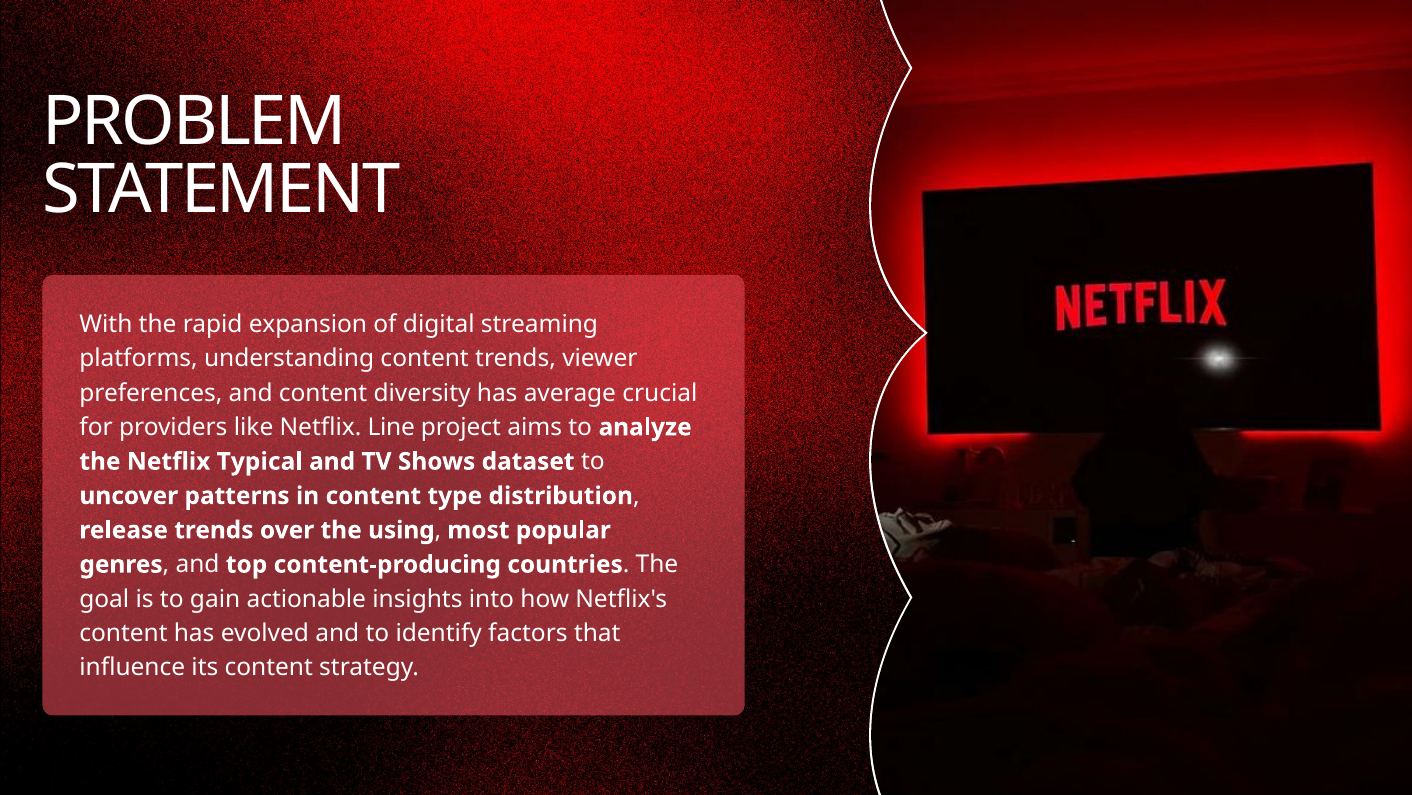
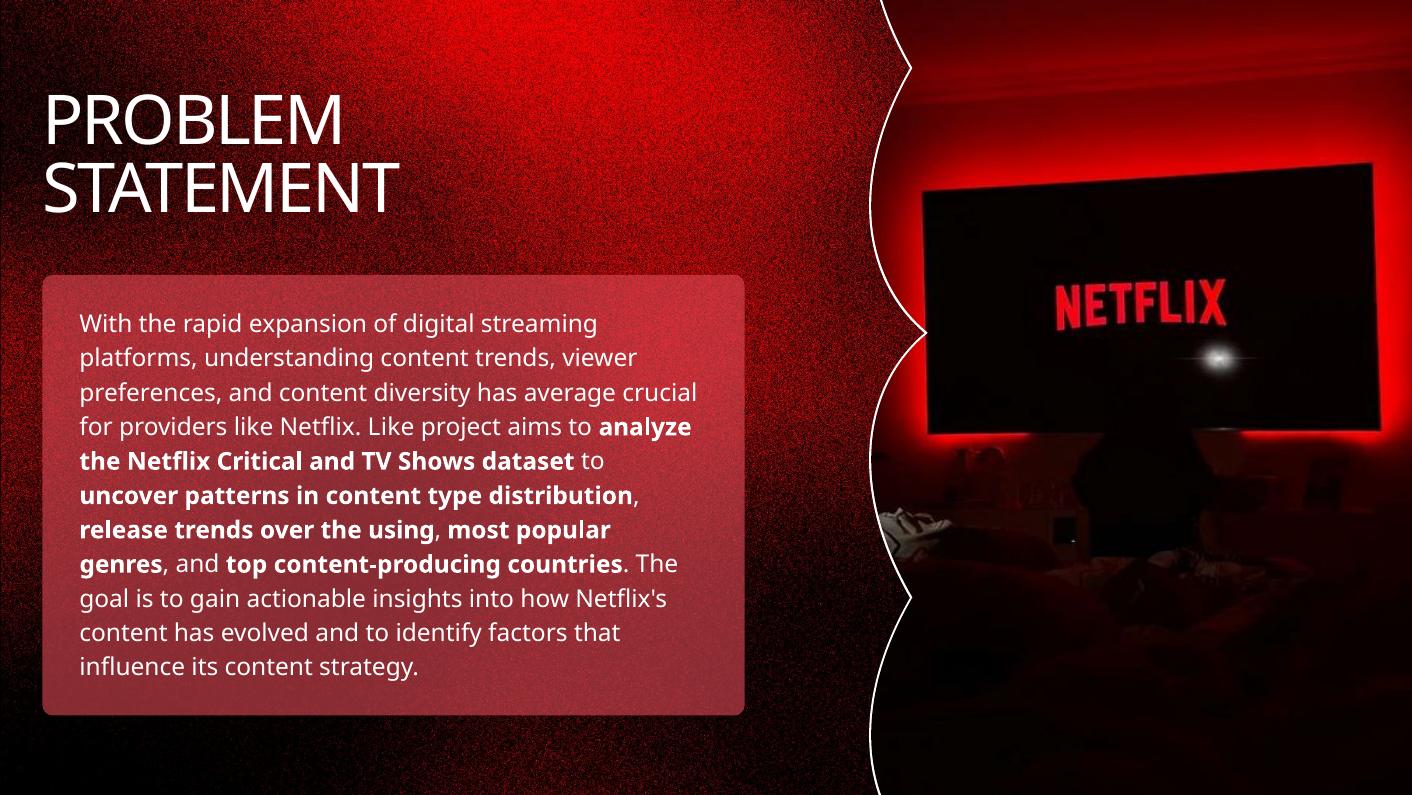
Netflix Line: Line -> Like (391, 427)
Typical: Typical -> Critical (260, 461)
